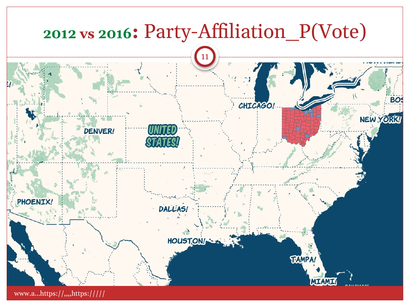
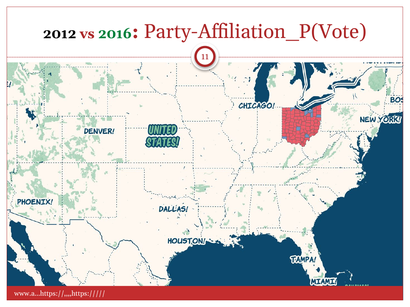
2012 colour: green -> black (60, 34)
